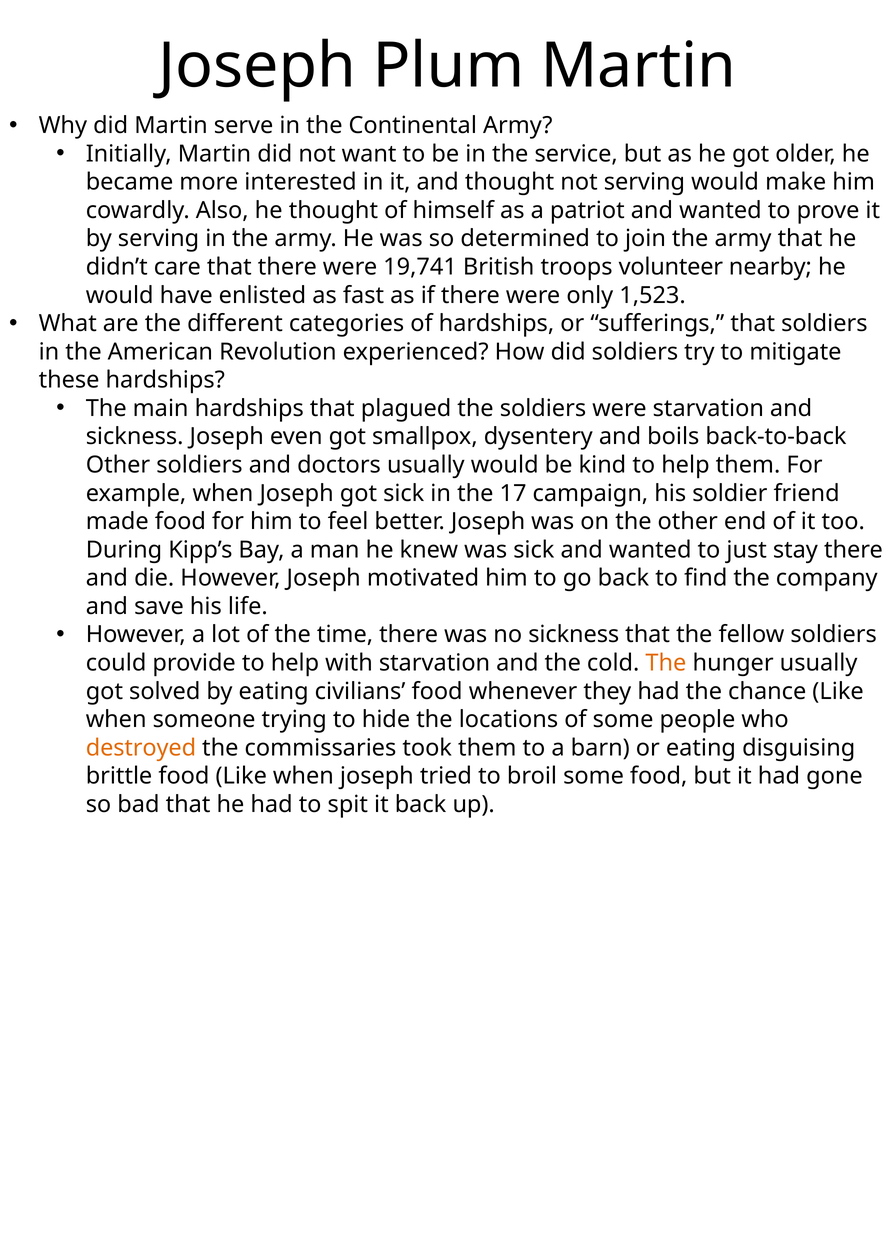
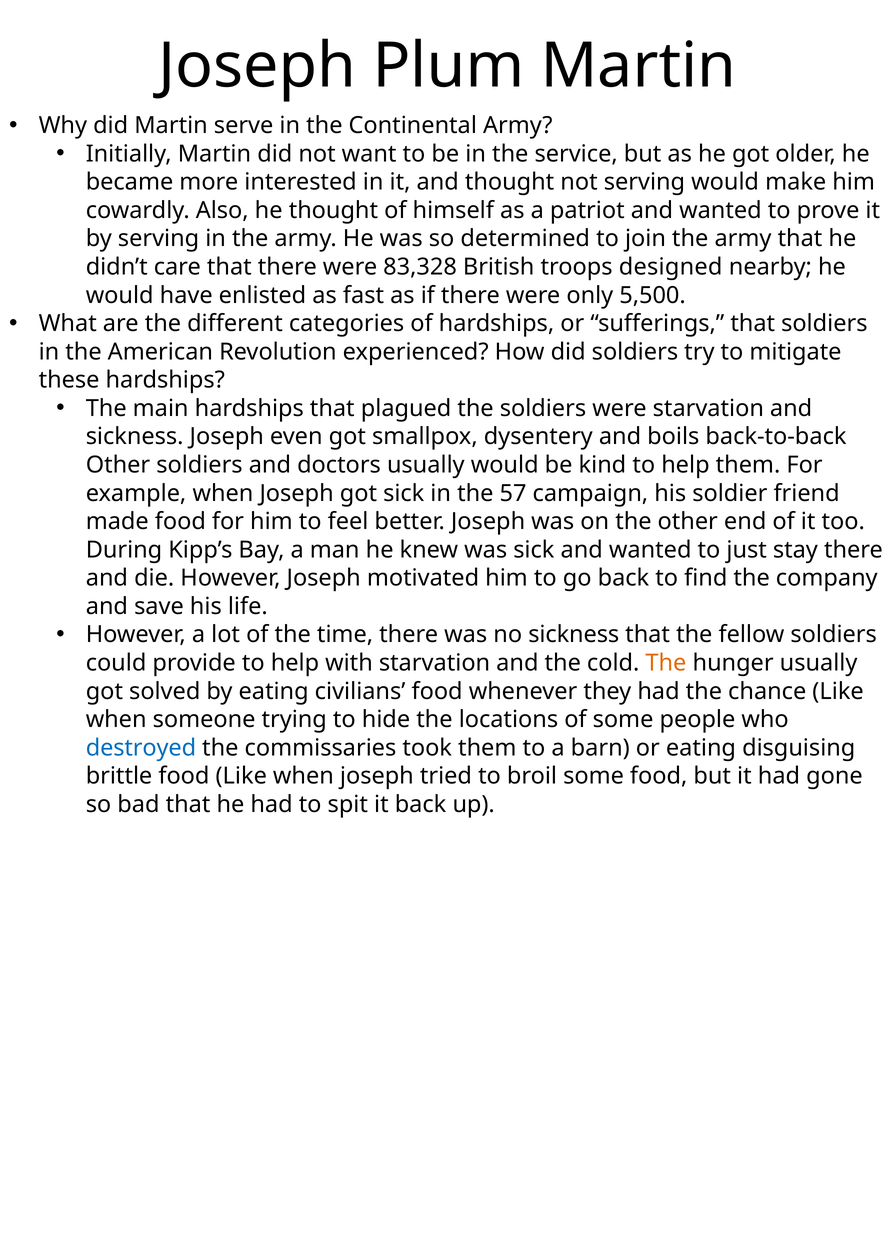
19,741: 19,741 -> 83,328 (420, 267)
volunteer: volunteer -> designed (671, 267)
1,523: 1,523 -> 5,500 (653, 295)
17: 17 -> 57 (513, 493)
destroyed colour: orange -> blue (141, 747)
